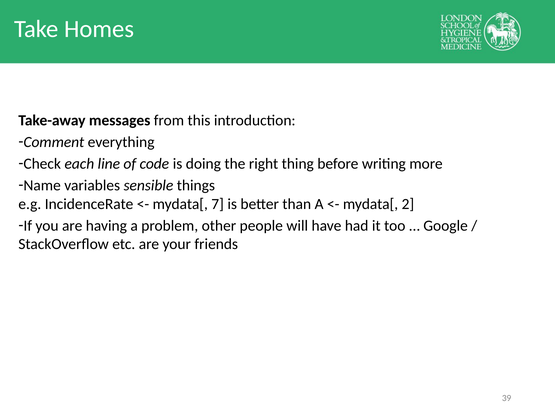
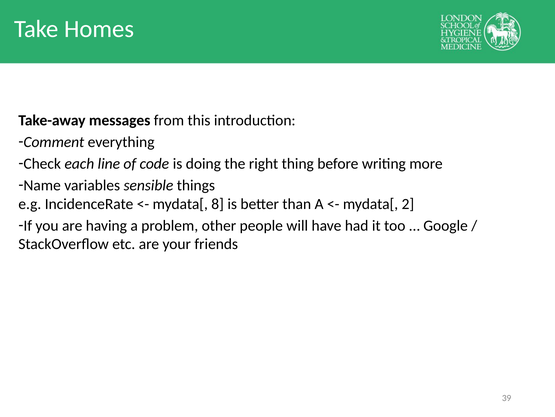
7: 7 -> 8 (218, 204)
